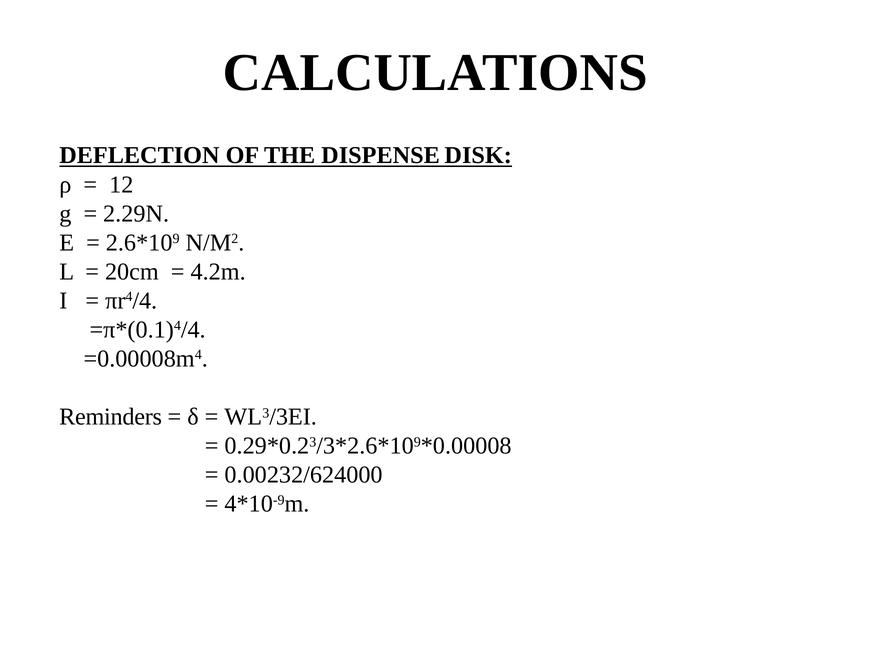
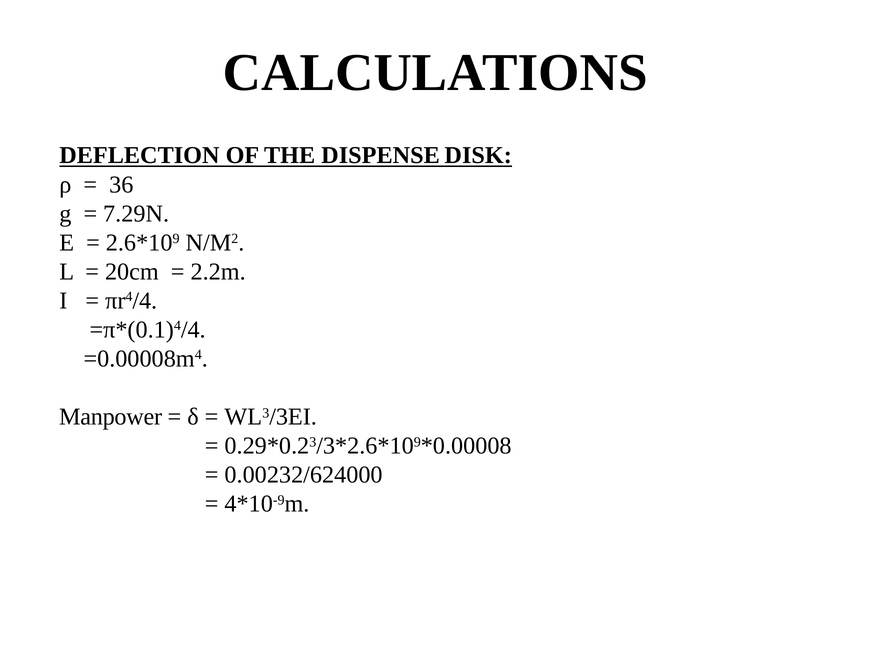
12: 12 -> 36 (121, 185)
2.29N: 2.29N -> 7.29N (136, 214)
4.2m: 4.2m -> 2.2m (218, 272)
Reminders: Reminders -> Manpower (111, 417)
